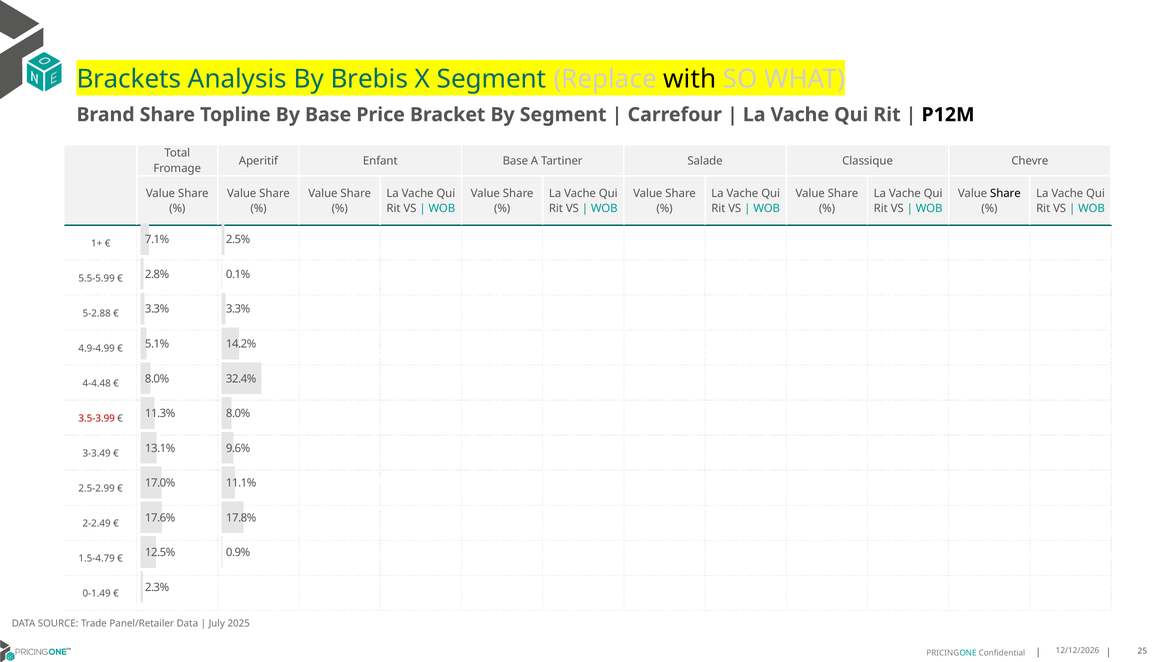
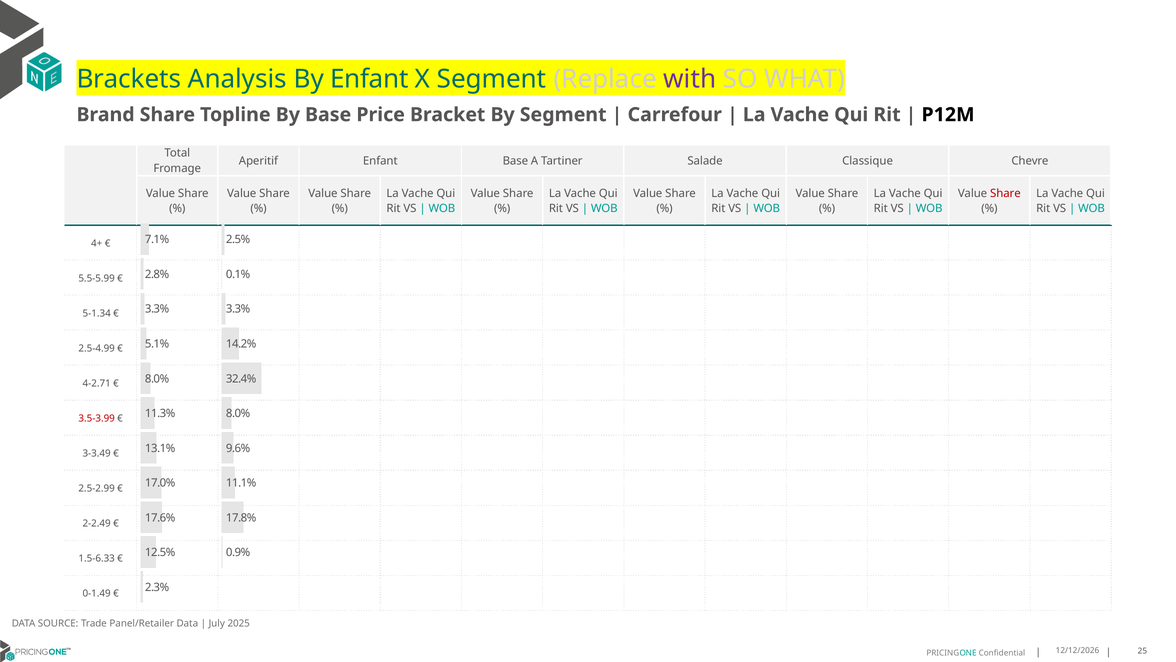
By Brebis: Brebis -> Enfant (369, 79)
with colour: black -> purple (690, 79)
Share colour: black -> red (1005, 193)
1+: 1+ -> 4+ (97, 243)
5-2.88: 5-2.88 -> 5-1.34 (97, 313)
4.9-4.99: 4.9-4.99 -> 2.5-4.99 (97, 348)
4-4.48: 4-4.48 -> 4-2.71 (97, 383)
1.5-4.79: 1.5-4.79 -> 1.5-6.33 (97, 558)
